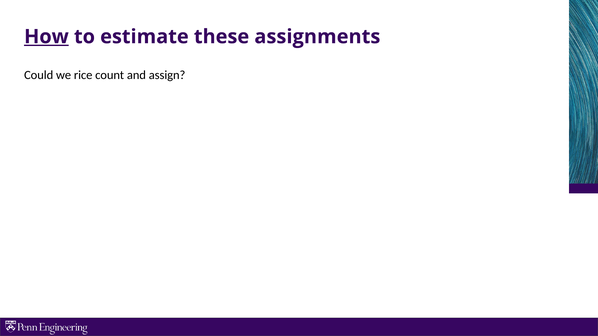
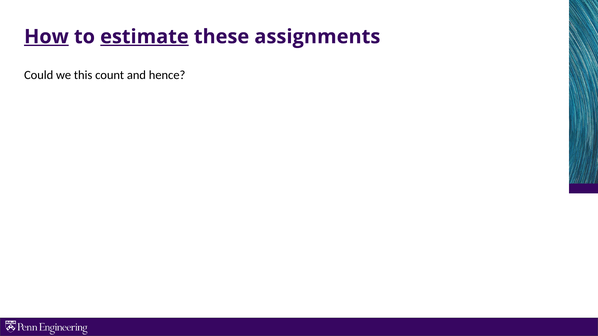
estimate underline: none -> present (144, 37)
rice: rice -> this (83, 75)
assign: assign -> hence (167, 75)
